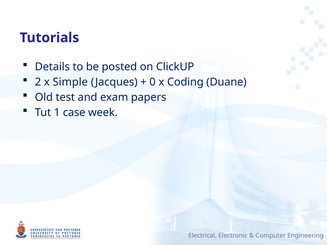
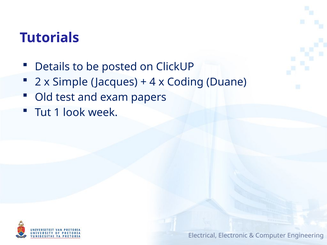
0: 0 -> 4 (153, 82)
case: case -> look (74, 113)
